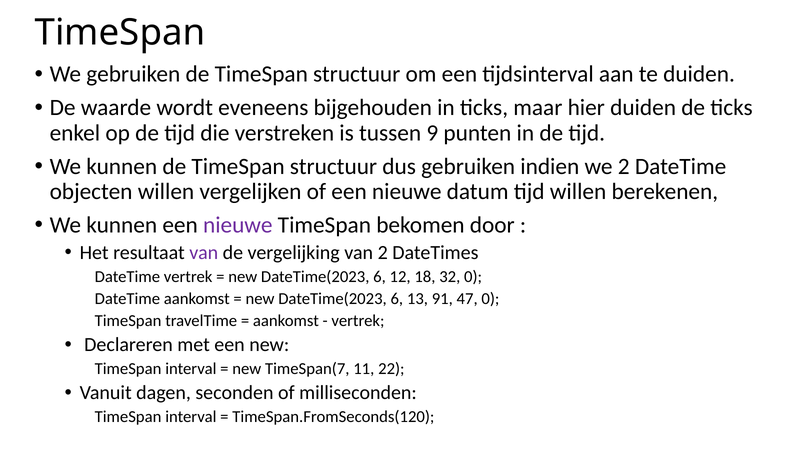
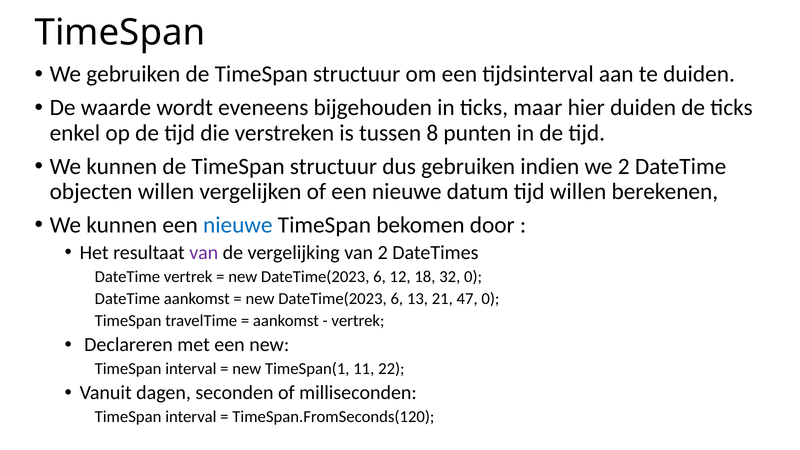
9: 9 -> 8 (432, 133)
nieuwe colour: purple -> blue (238, 225)
91: 91 -> 21 (442, 299)
TimeSpan(7: TimeSpan(7 -> TimeSpan(1 (307, 369)
